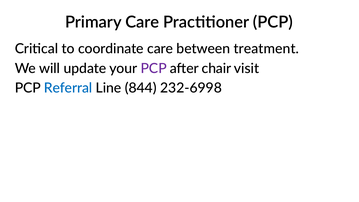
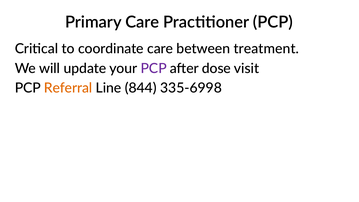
chair: chair -> dose (216, 68)
Referral colour: blue -> orange (68, 88)
232-6998: 232-6998 -> 335-6998 (191, 88)
